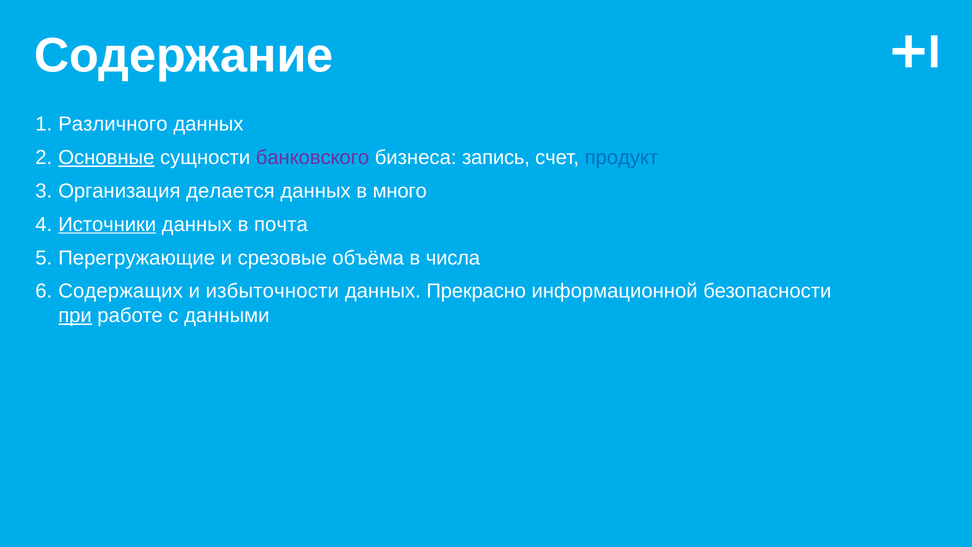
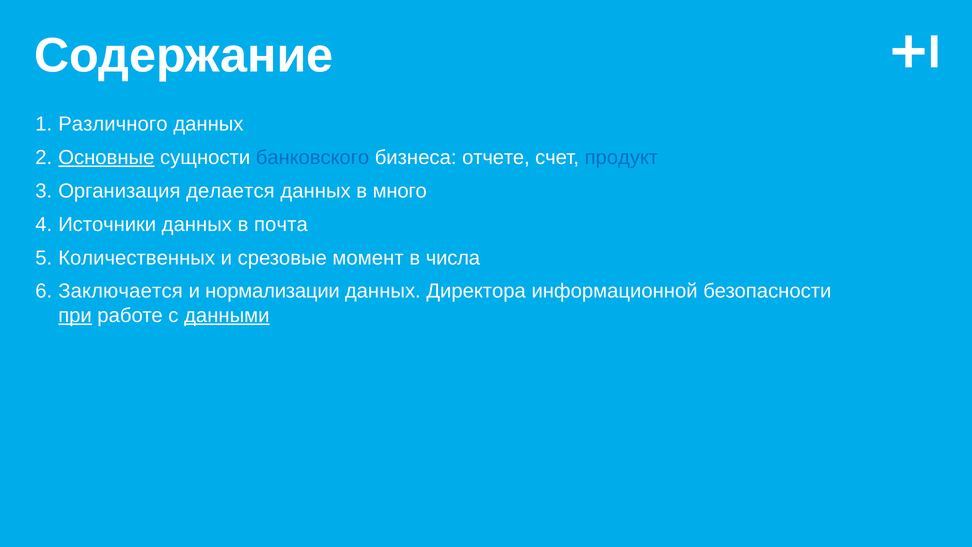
банковского colour: purple -> blue (313, 157)
запись: запись -> отчете (496, 157)
Источники underline: present -> none (107, 224)
Перегружающие: Перегружающие -> Количественных (137, 258)
объёма: объёма -> момент (368, 258)
Содержащих: Содержащих -> Заключается (121, 291)
избыточности: избыточности -> нормализации (273, 291)
Прекрасно: Прекрасно -> Директора (476, 291)
данными underline: none -> present (227, 315)
